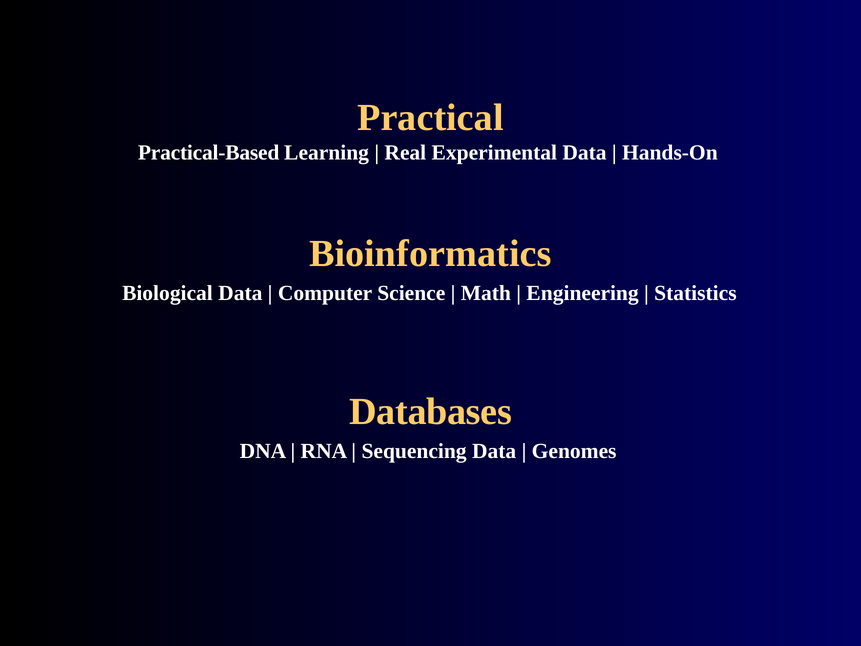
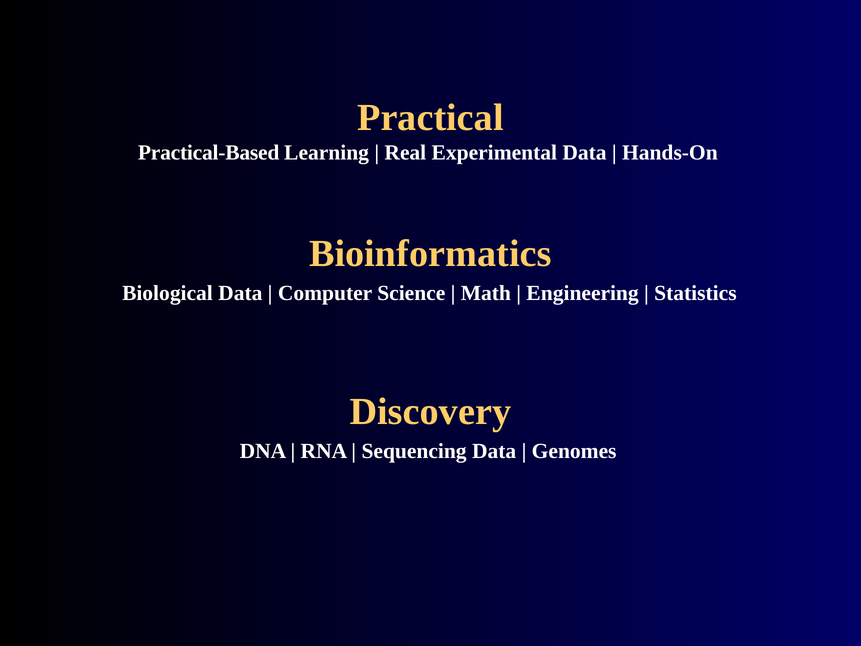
Databases: Databases -> Discovery (430, 411)
